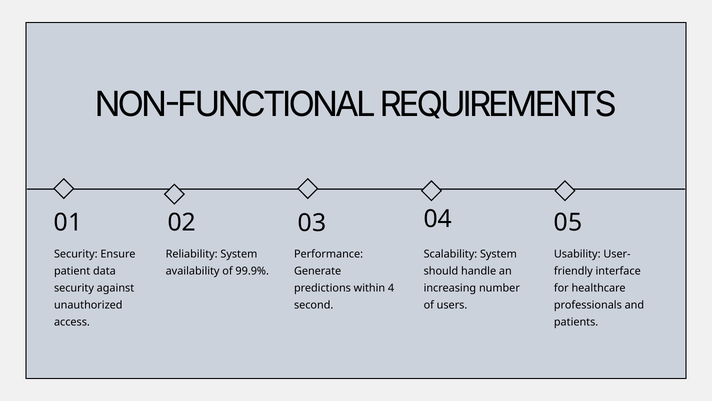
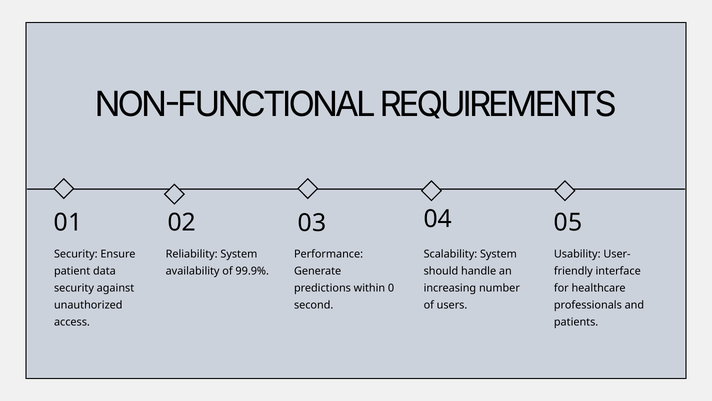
4: 4 -> 0 (391, 288)
